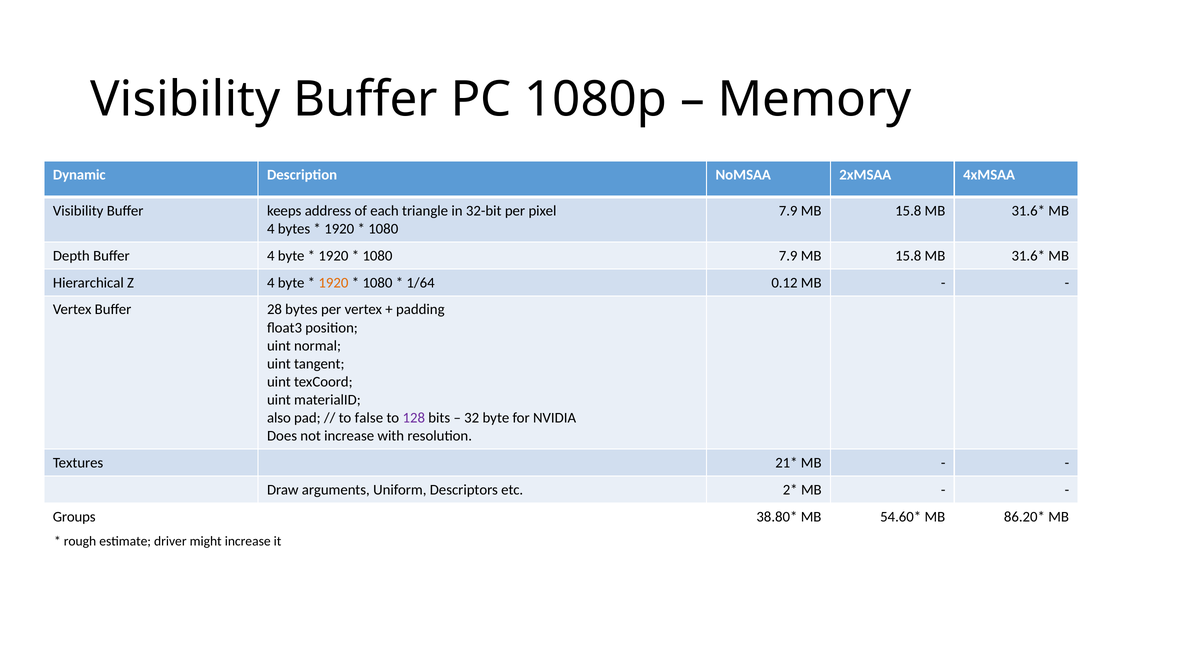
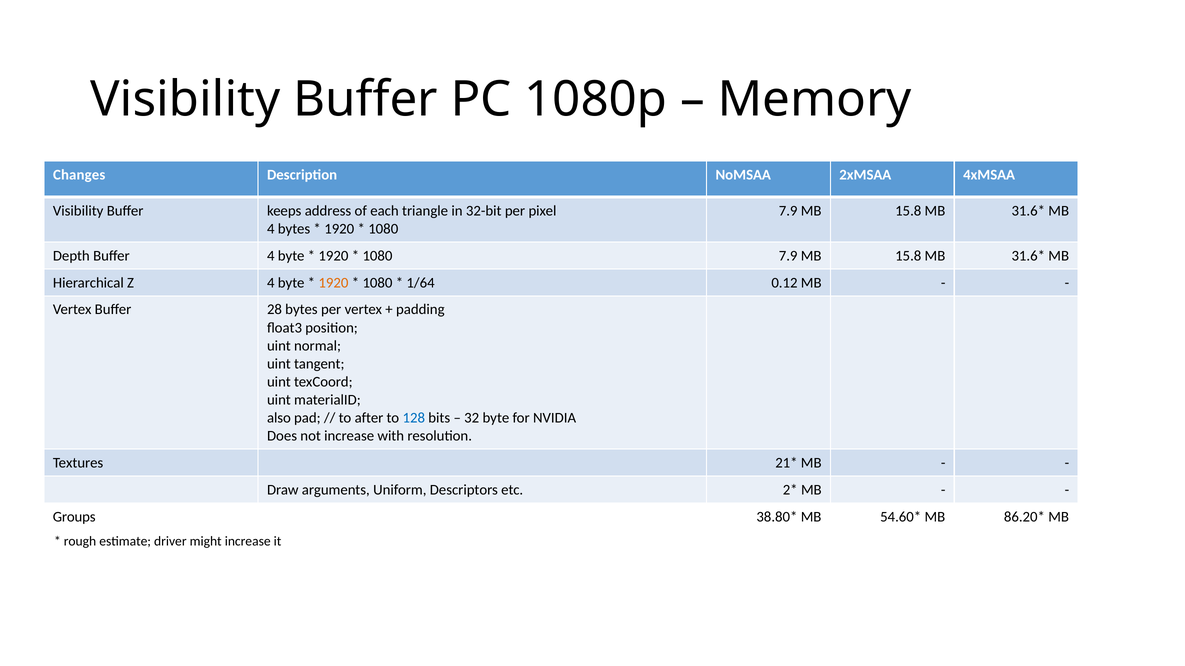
Dynamic: Dynamic -> Changes (79, 175)
false: false -> after (369, 418)
128 colour: purple -> blue (414, 418)
